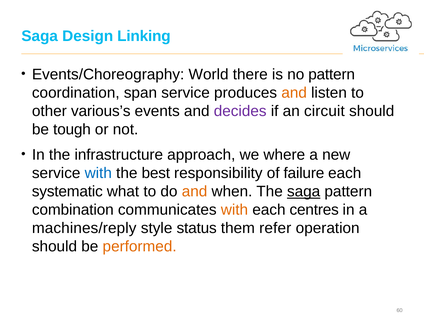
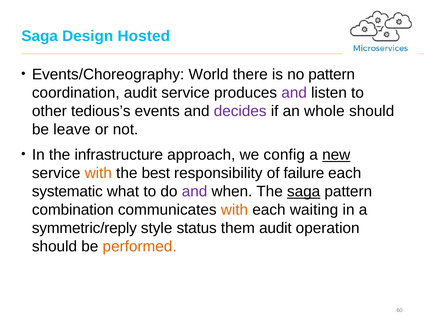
Linking: Linking -> Hosted (144, 36)
coordination span: span -> audit (140, 93)
and colour: orange -> purple (294, 93)
various’s: various’s -> tedious’s (101, 111)
circuit: circuit -> whole (324, 111)
tough: tough -> leave (72, 129)
where: where -> config (284, 155)
new underline: none -> present (336, 155)
with colour: blue -> orange (98, 173)
and colour: orange -> purple (195, 192)
centres: centres -> waiting (314, 210)
machines/reply: machines/reply -> symmetric/reply (84, 228)
them refer: refer -> audit (275, 228)
